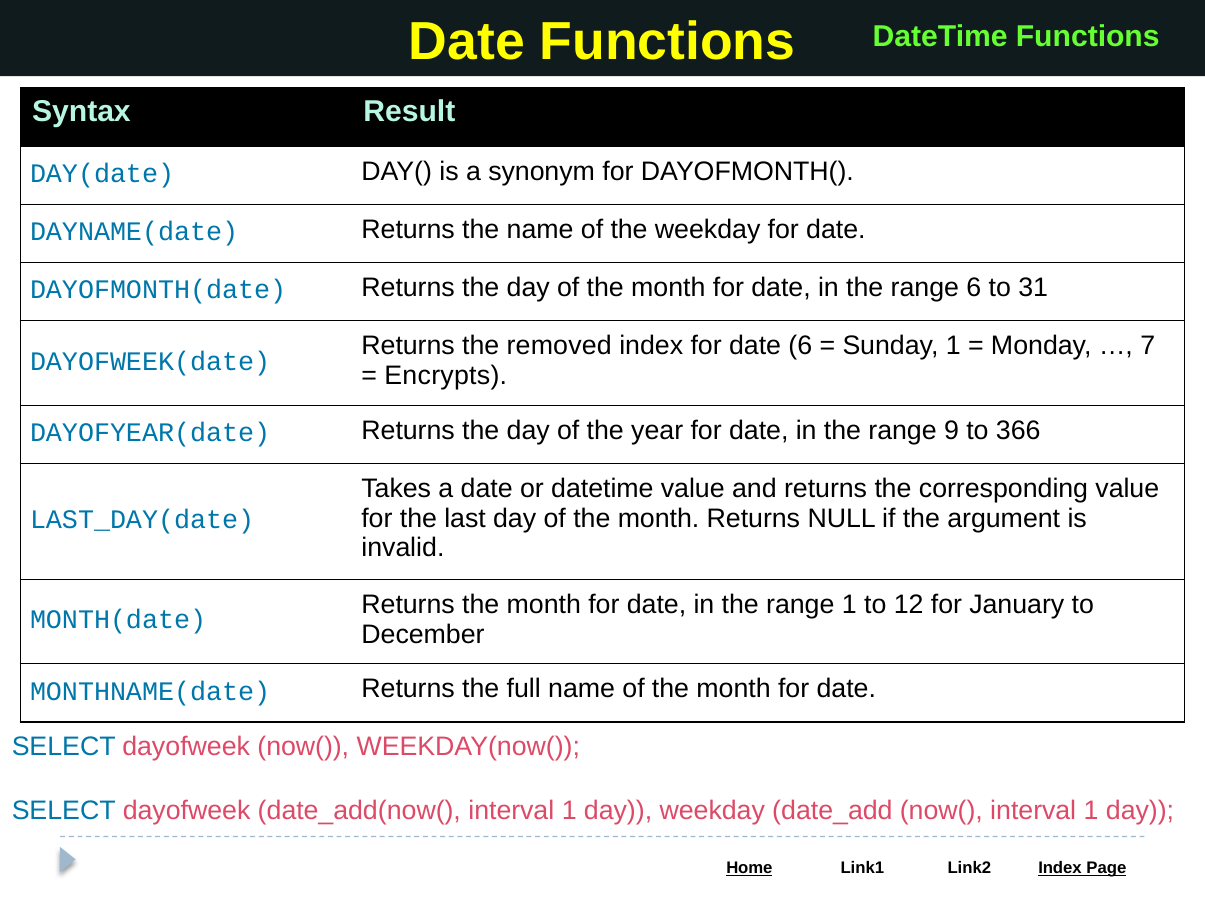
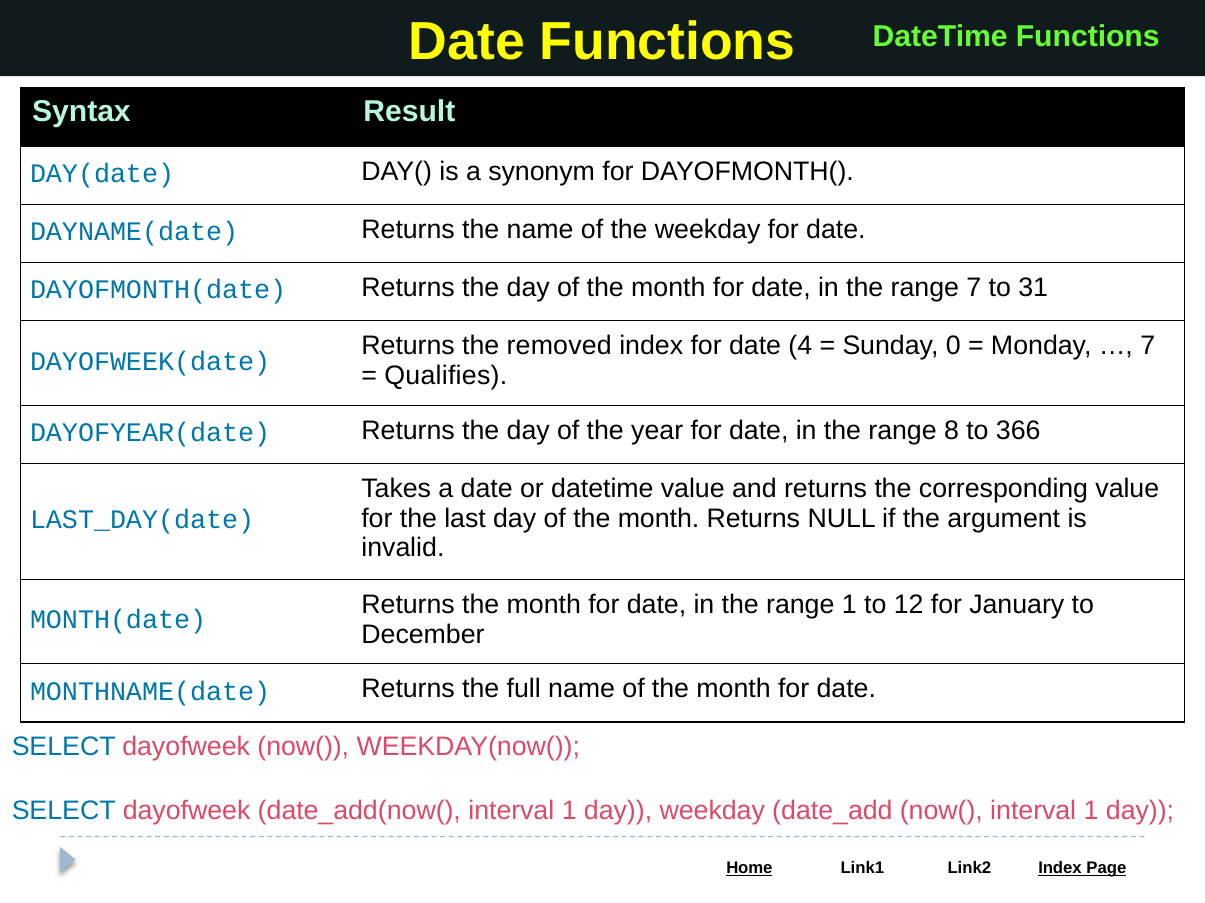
range 6: 6 -> 7 (974, 288)
date 6: 6 -> 4 (800, 346)
Sunday 1: 1 -> 0 (953, 346)
Encrypts: Encrypts -> Qualifies (446, 376)
9: 9 -> 8 (952, 431)
